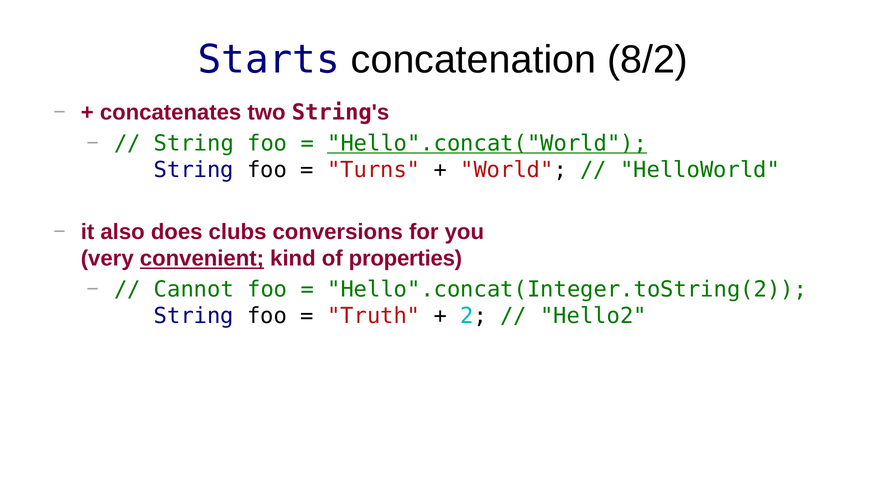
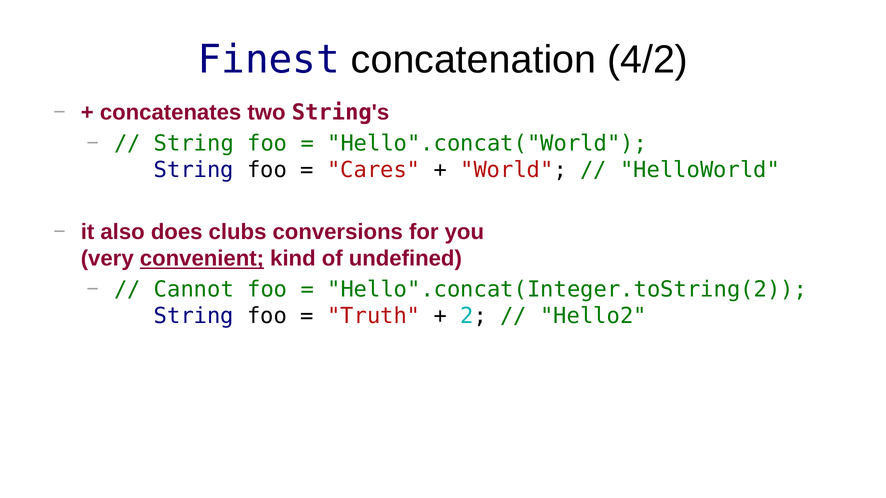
Starts: Starts -> Finest (269, 60)
8/2: 8/2 -> 4/2 (648, 60)
Hello".concat("World underline: present -> none (487, 144)
Turns: Turns -> Cares (374, 170)
properties: properties -> undefined (405, 259)
